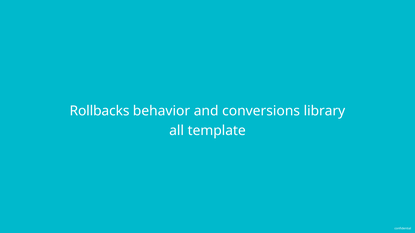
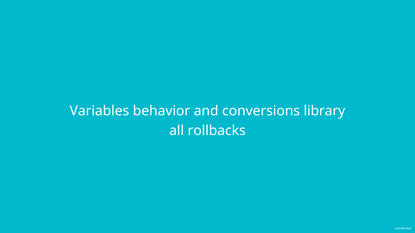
Rollbacks: Rollbacks -> Variables (99, 111)
template: template -> rollbacks (217, 131)
